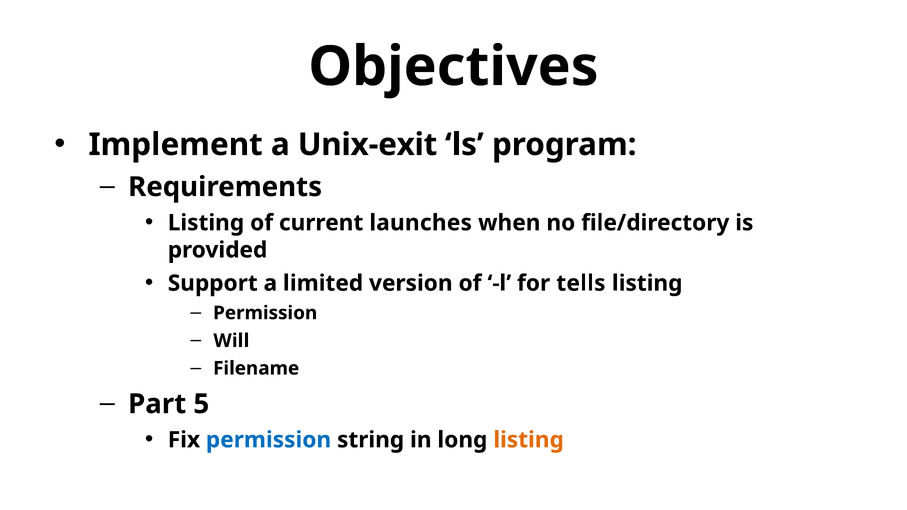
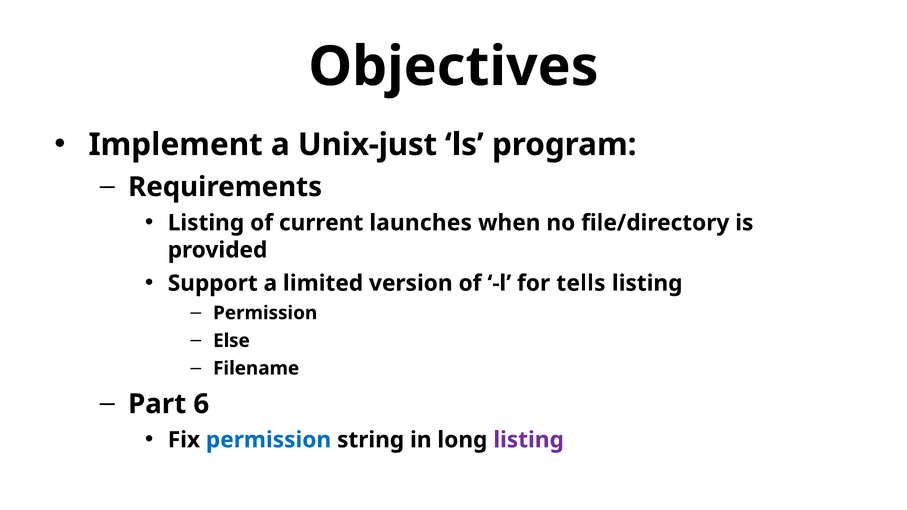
Unix-exit: Unix-exit -> Unix-just (368, 145)
Will: Will -> Else (231, 341)
5: 5 -> 6 (201, 404)
listing colour: orange -> purple (529, 440)
